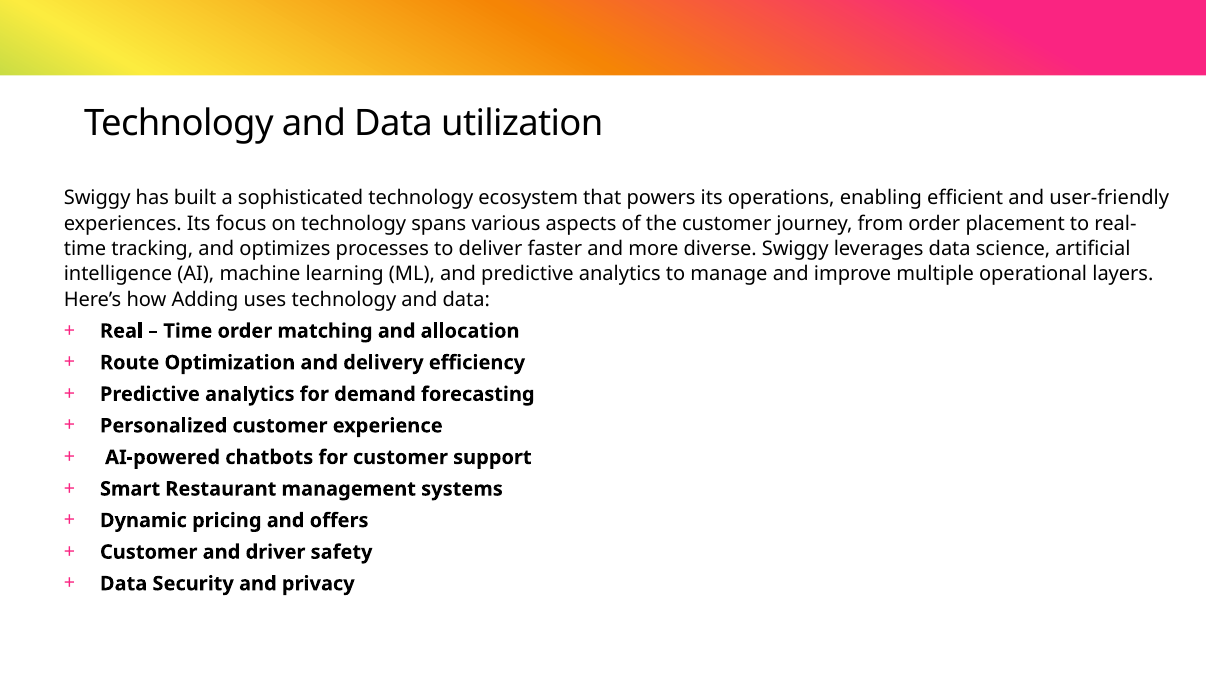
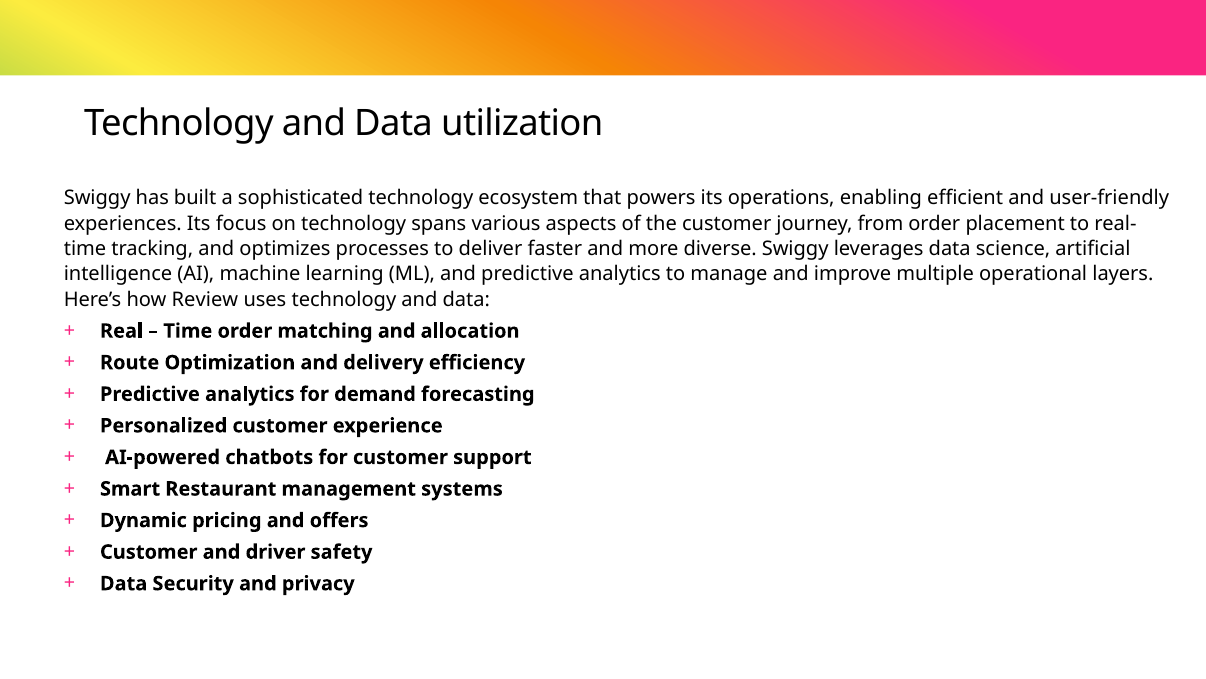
Adding: Adding -> Review (205, 299)
